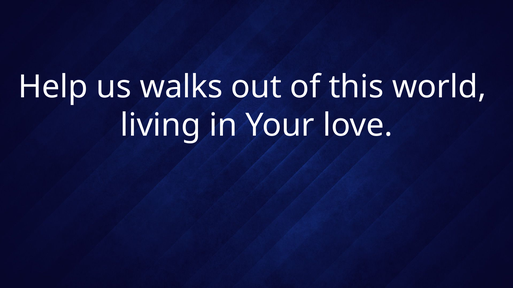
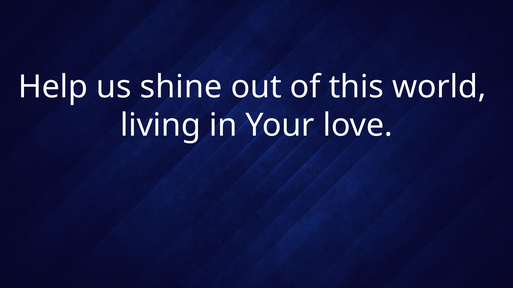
walks: walks -> shine (181, 87)
